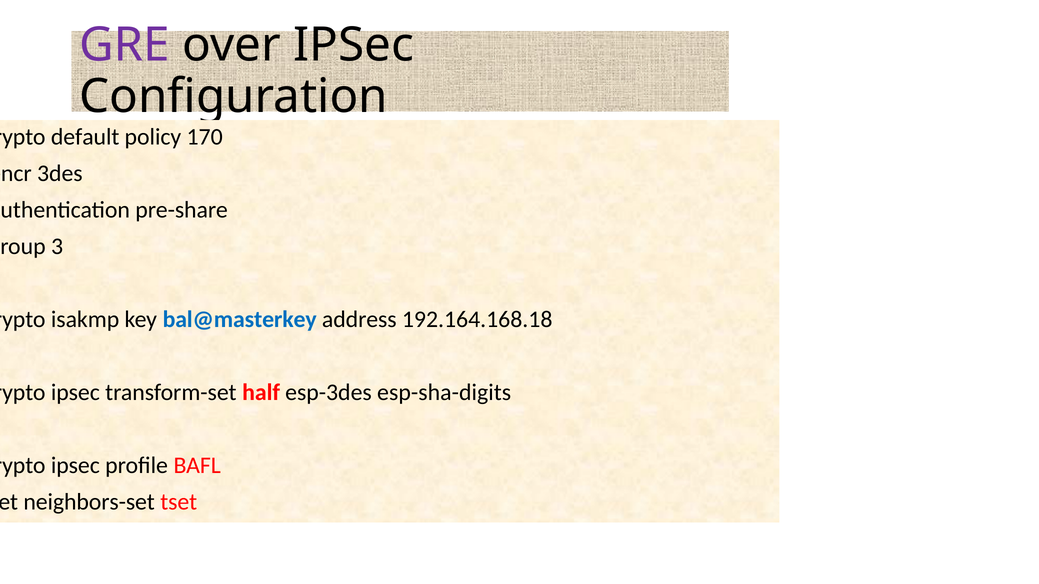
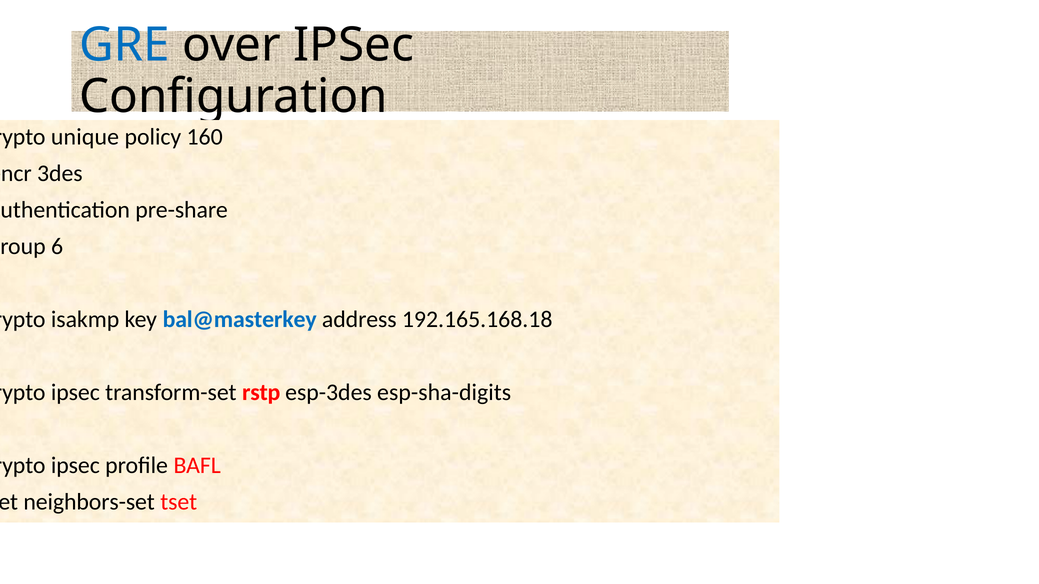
GRE colour: purple -> blue (125, 45)
default: default -> unique (85, 137)
170: 170 -> 160 (205, 137)
3: 3 -> 6 (57, 246)
192.164.168.18: 192.164.168.18 -> 192.165.168.18 (477, 319)
half: half -> rstp (261, 392)
